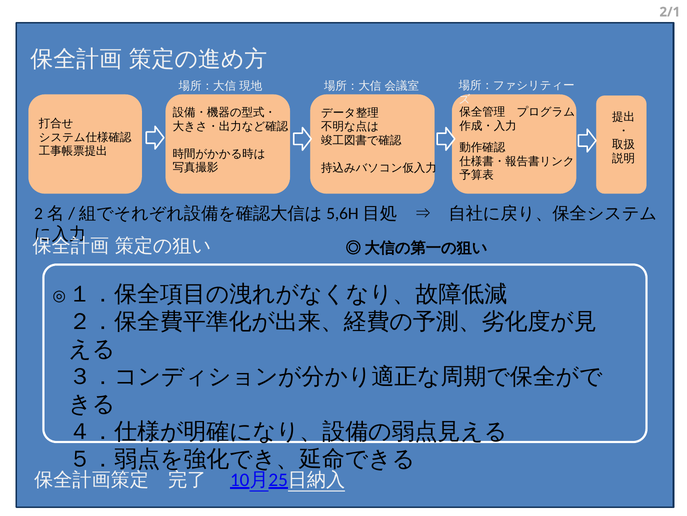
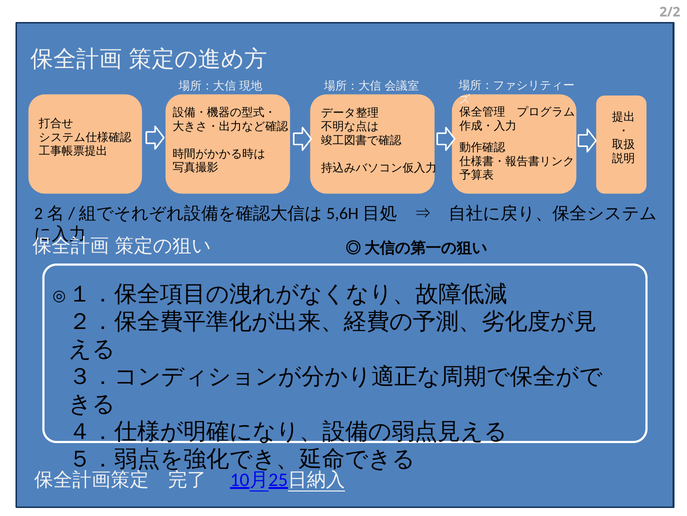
2/1: 2/1 -> 2/2 (670, 12)
